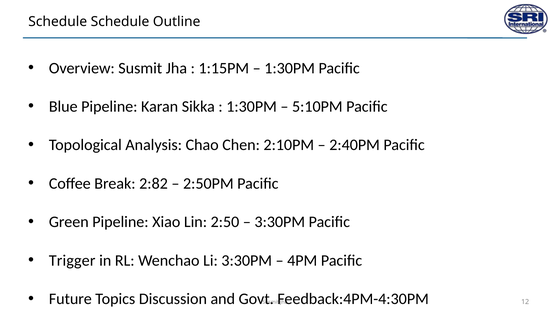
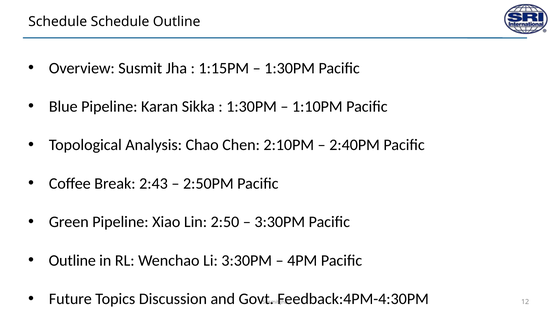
5:10PM: 5:10PM -> 1:10PM (317, 107)
2:82: 2:82 -> 2:43 (154, 184)
Trigger: Trigger -> Outline (72, 261)
